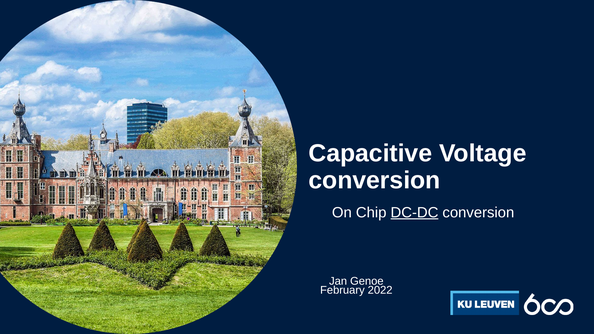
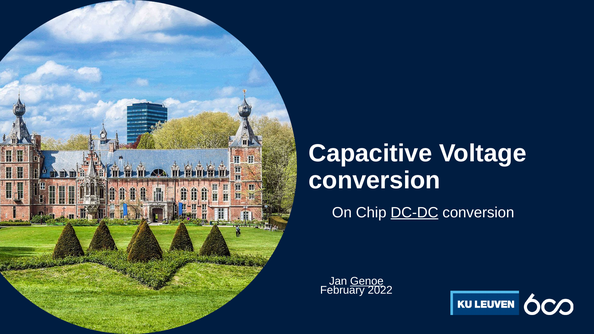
Genoe underline: none -> present (367, 281)
